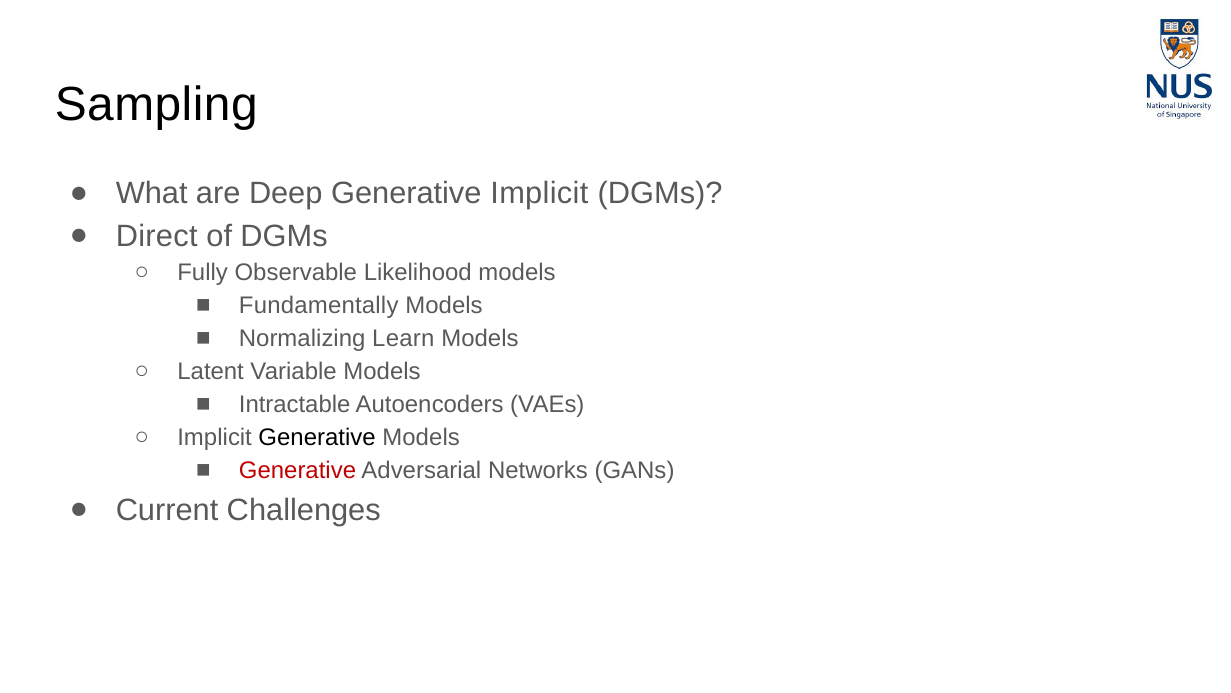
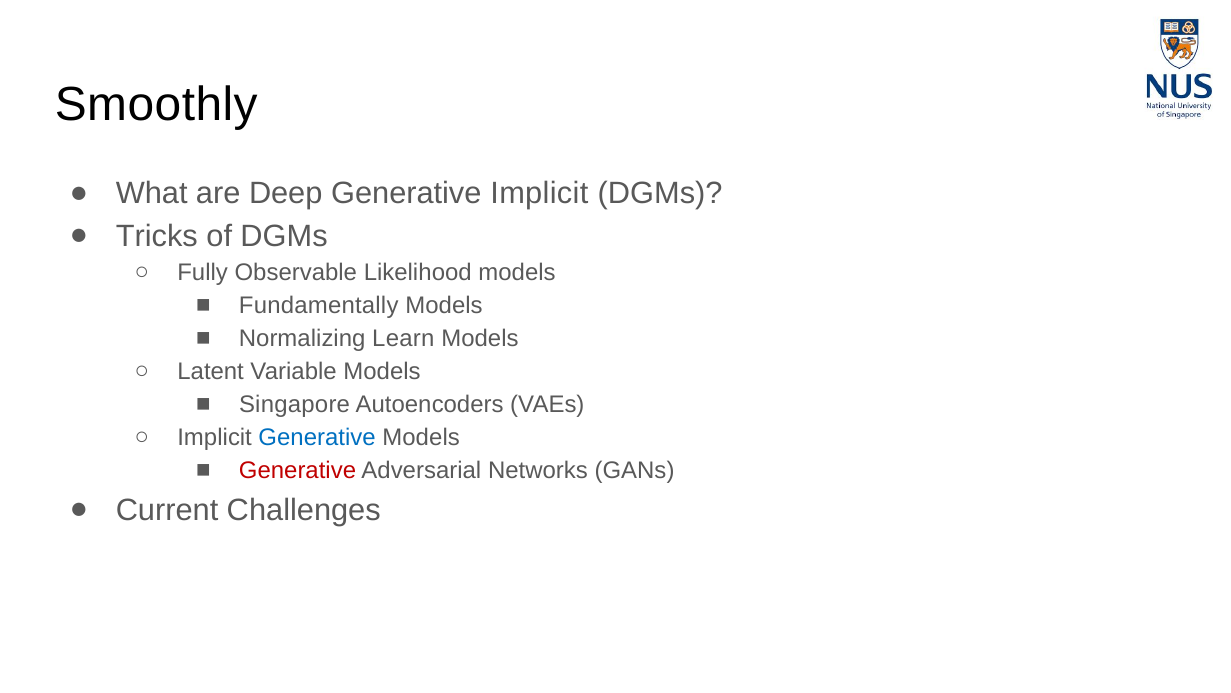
Sampling: Sampling -> Smoothly (156, 104)
Direct: Direct -> Tricks (157, 236)
Intractable: Intractable -> Singapore (295, 405)
Generative colour: black -> blue (317, 438)
